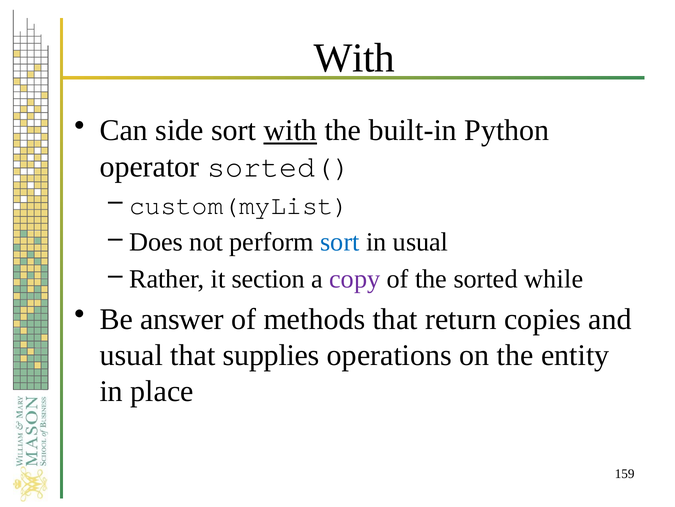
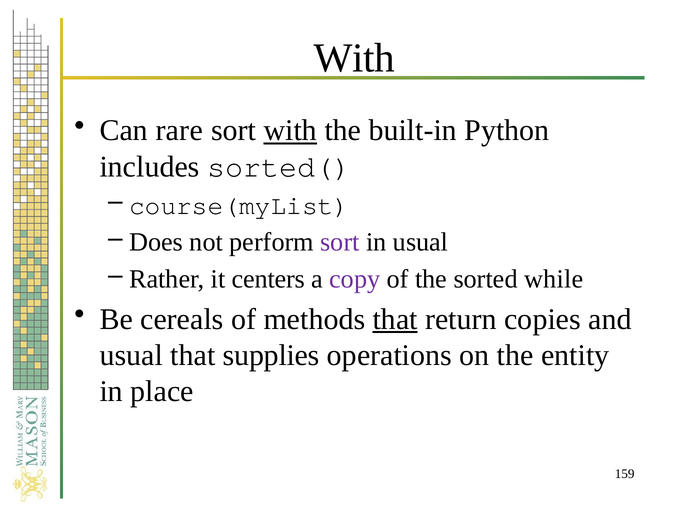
side: side -> rare (179, 130)
operator: operator -> includes (150, 166)
custom(myList: custom(myList -> course(myList (239, 205)
sort colour: blue -> purple (340, 242)
section: section -> centers (268, 279)
answer: answer -> cereals (182, 319)
that underline: none -> present (395, 319)
